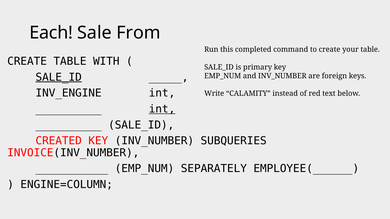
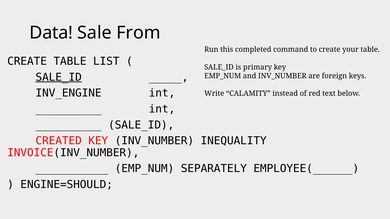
Each: Each -> Data (51, 33)
WITH: WITH -> LIST (106, 61)
int underline: present -> none (162, 109)
SUBQUERIES: SUBQUERIES -> INEQUALITY (234, 141)
ENGINE=COLUMN: ENGINE=COLUMN -> ENGINE=SHOULD (67, 185)
